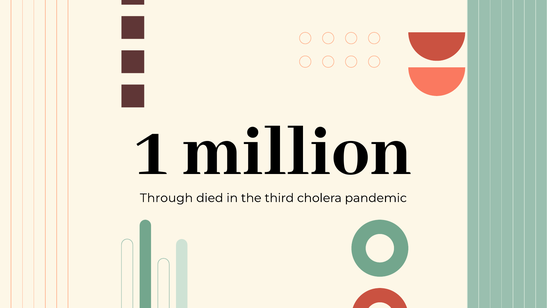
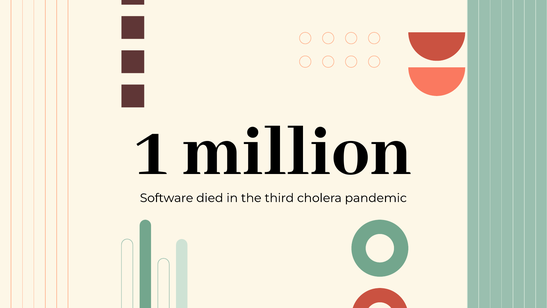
Through: Through -> Software (167, 198)
